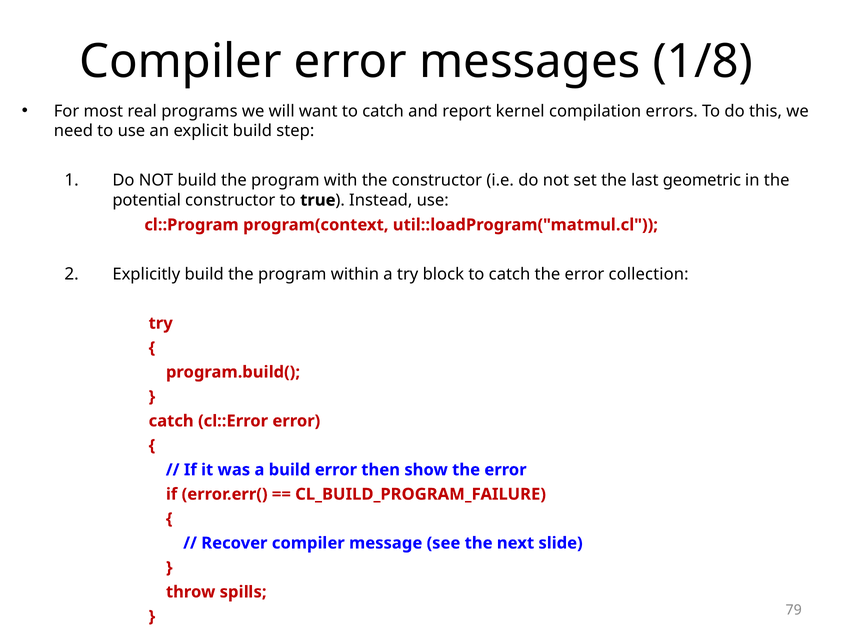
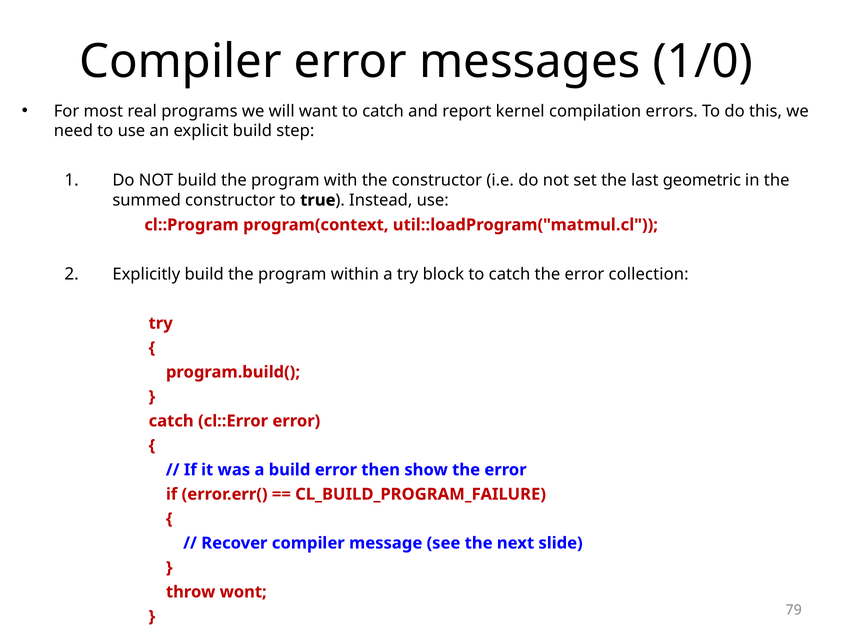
1/8: 1/8 -> 1/0 (703, 62)
potential: potential -> summed (147, 200)
spills: spills -> wont (243, 592)
